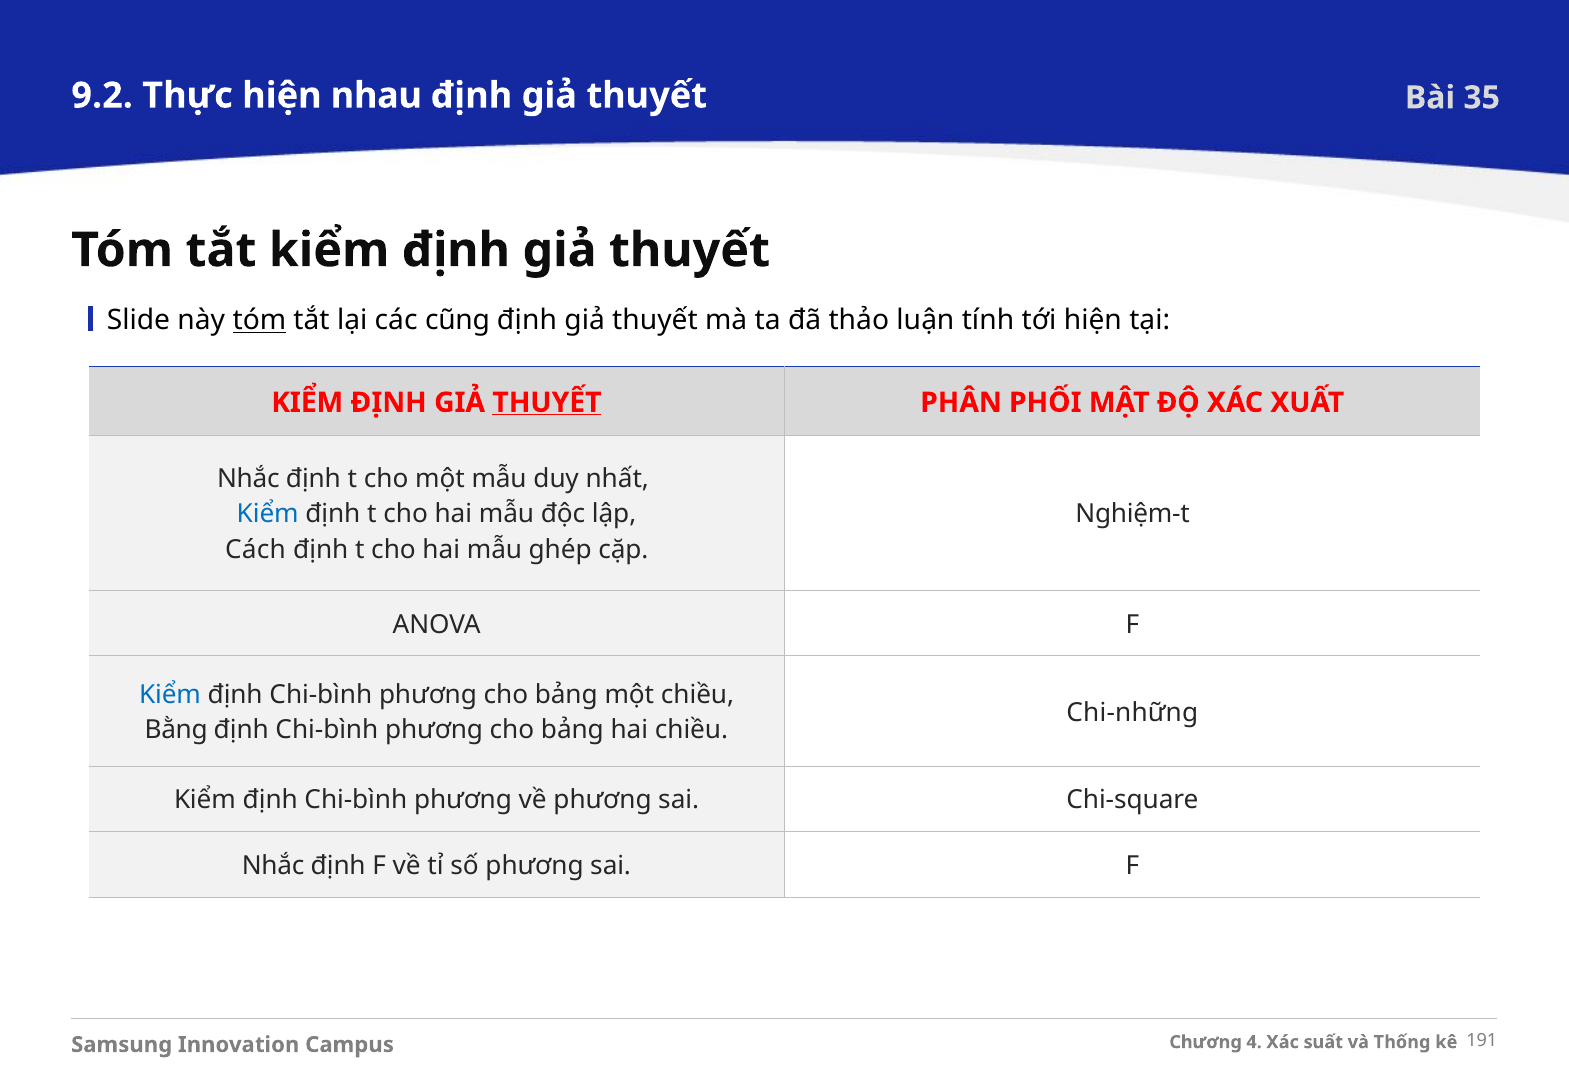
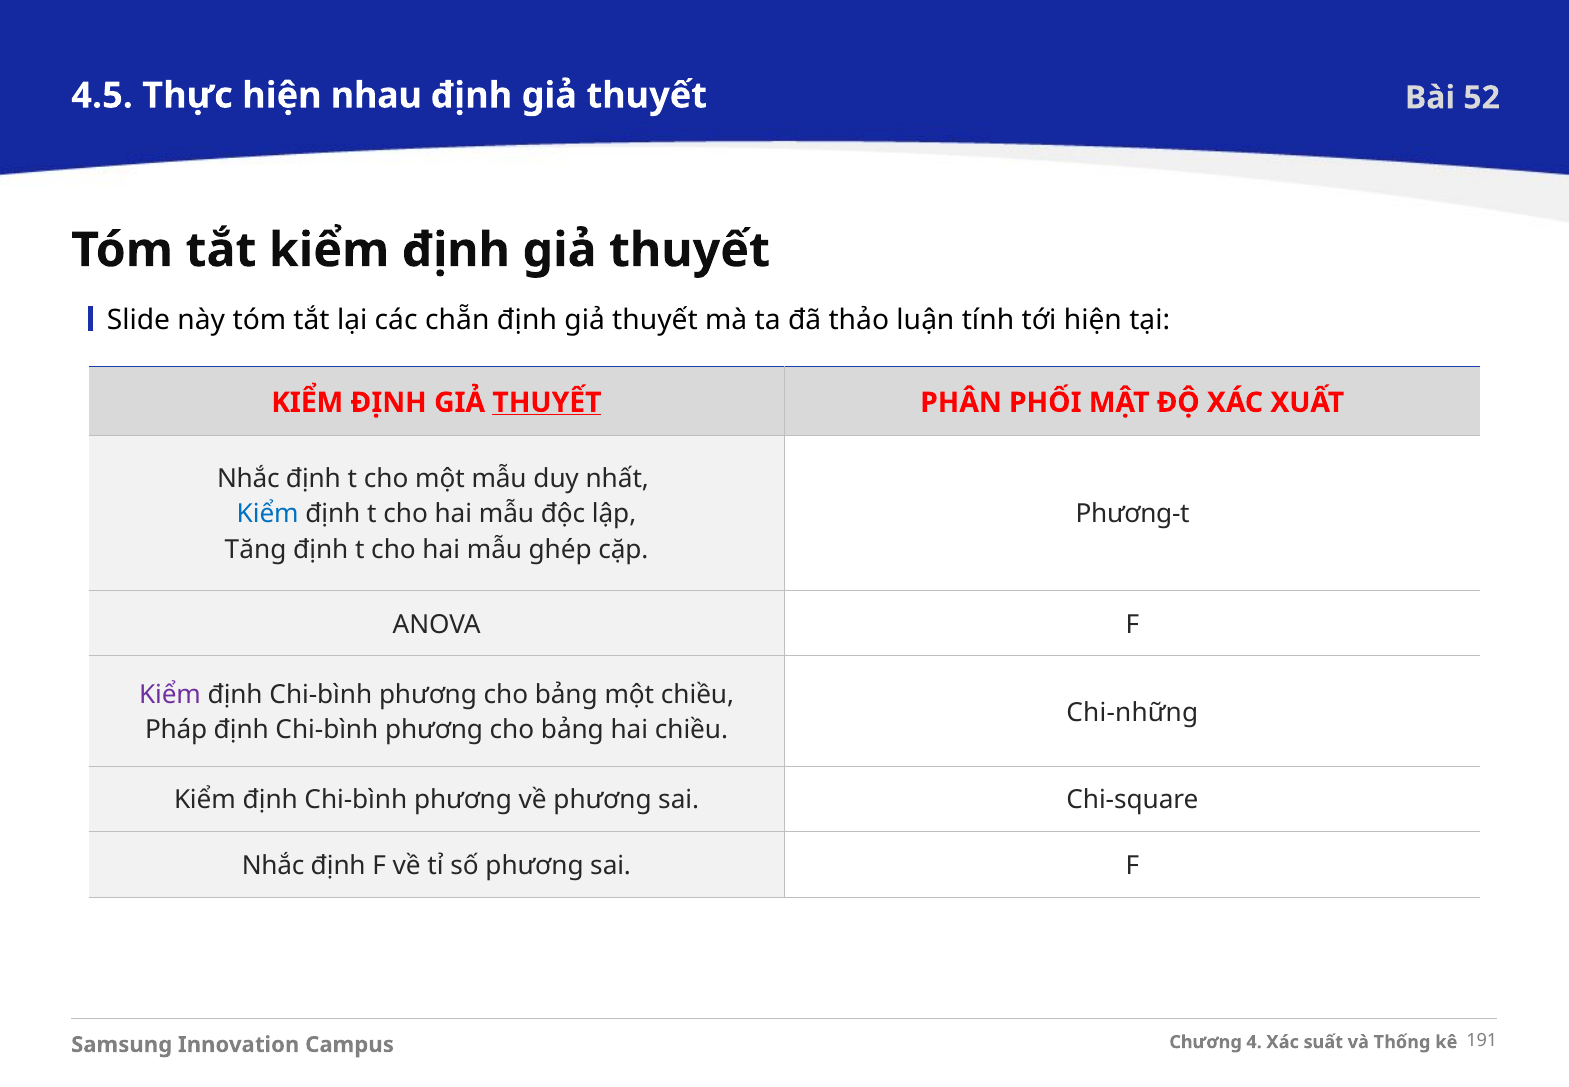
9.2: 9.2 -> 4.5 (102, 96)
35: 35 -> 52 (1482, 98)
tóm underline: present -> none (259, 320)
cũng: cũng -> chẵn (457, 320)
Nghiệm-t: Nghiệm-t -> Phương-t (1133, 514)
Cách: Cách -> Tăng (256, 550)
Kiểm colour: blue -> purple (170, 694)
Bằng: Bằng -> Pháp (176, 730)
